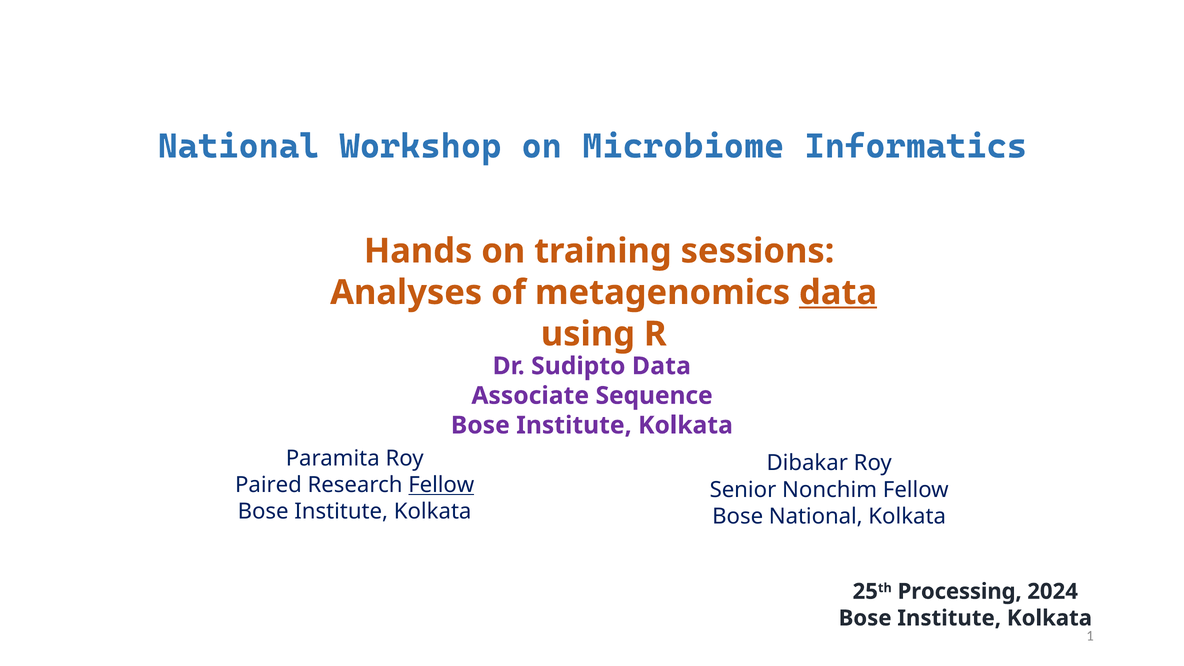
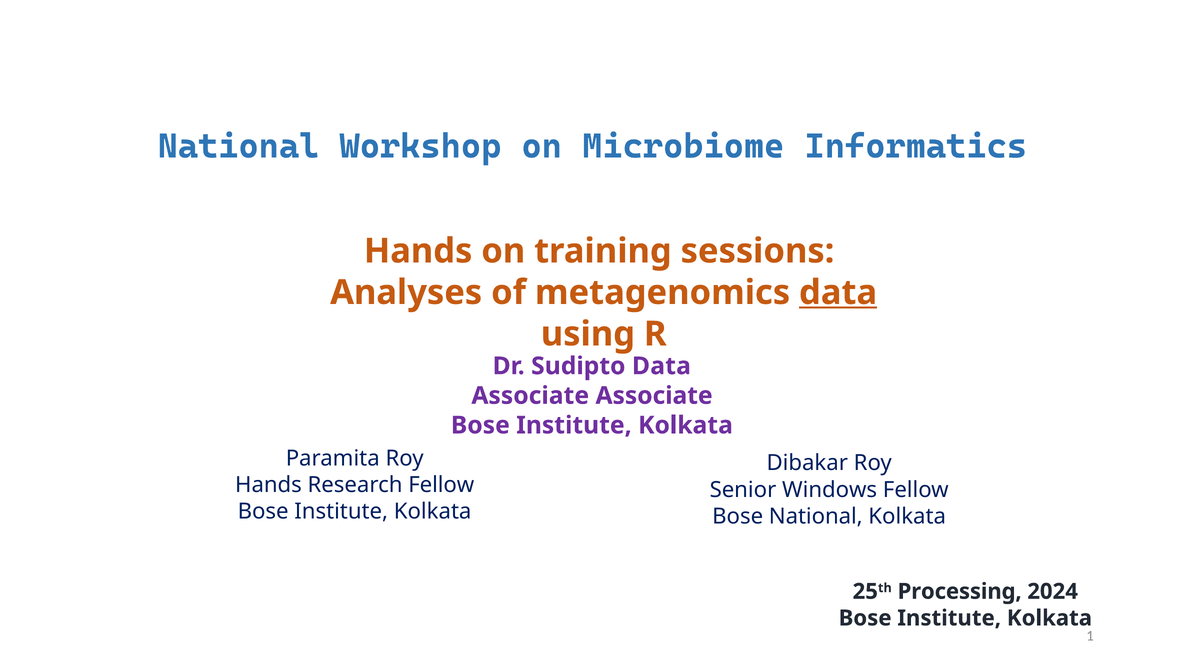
Associate Sequence: Sequence -> Associate (654, 396)
Paired: Paired -> Hands (268, 485)
Fellow underline: present -> none (441, 485)
Nonchim: Nonchim -> Windows (830, 490)
